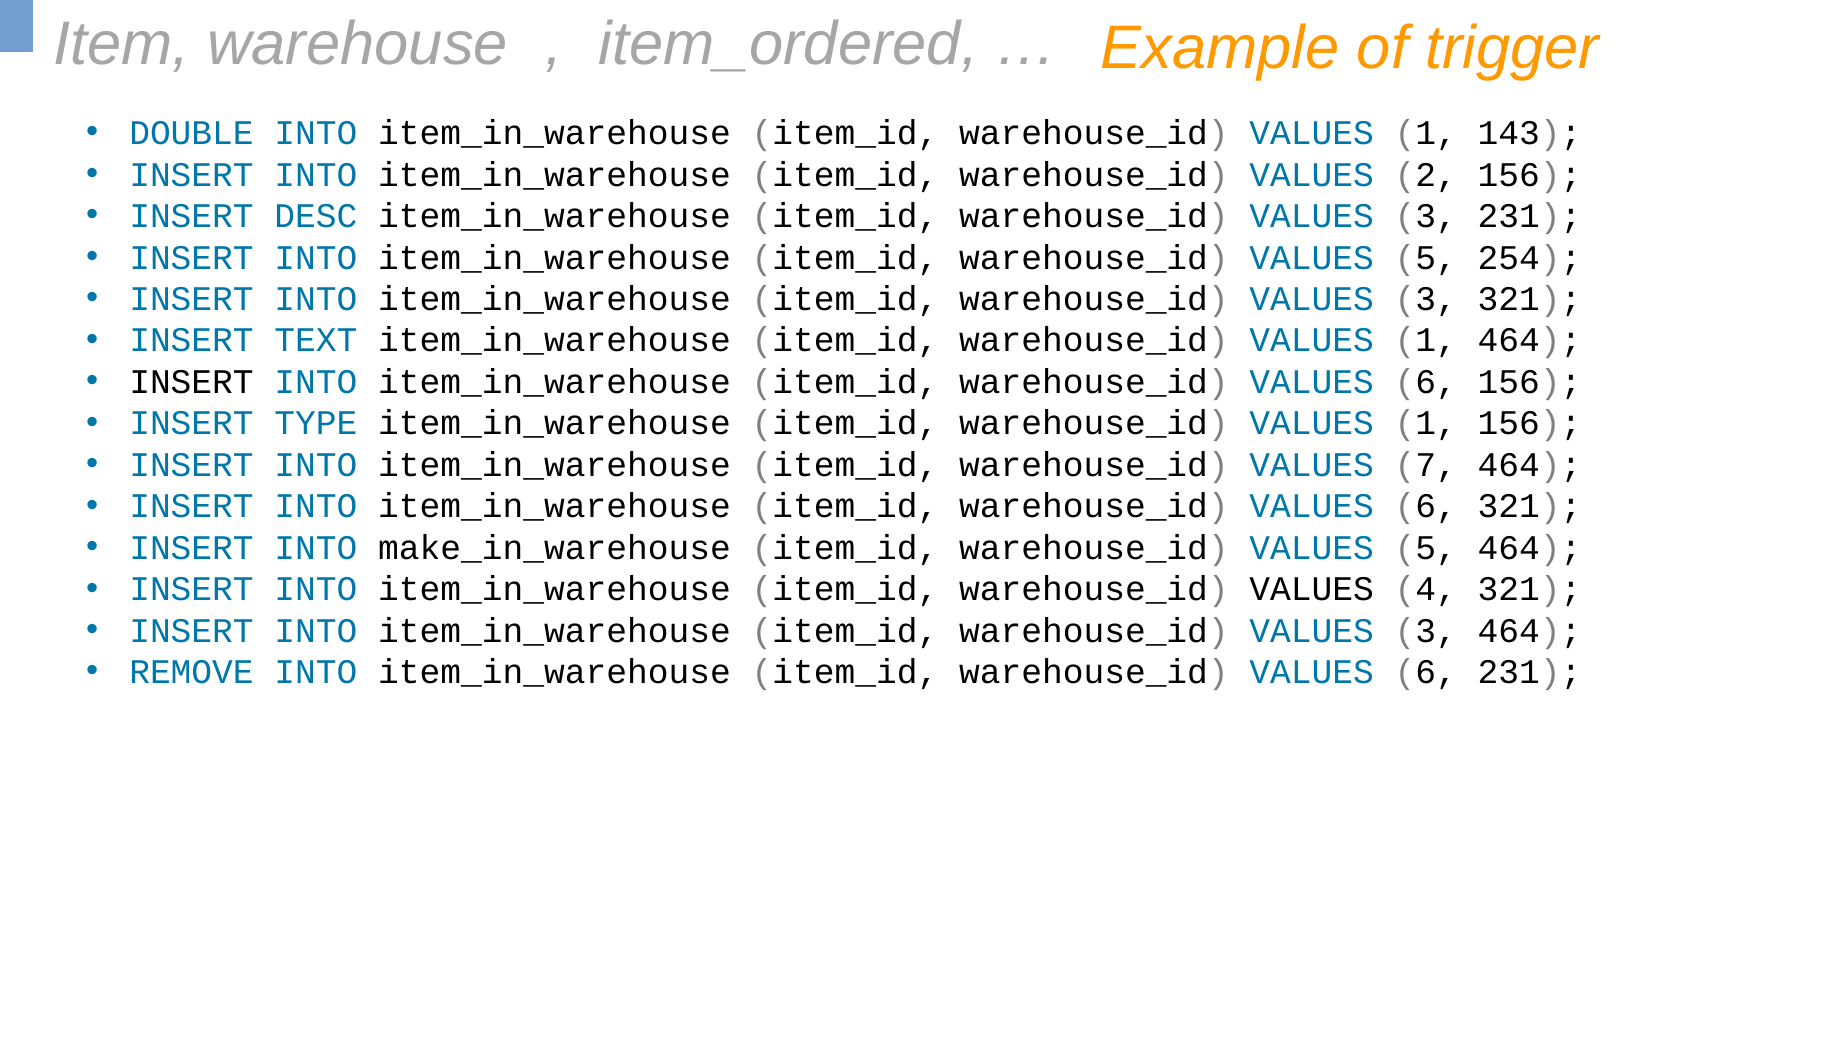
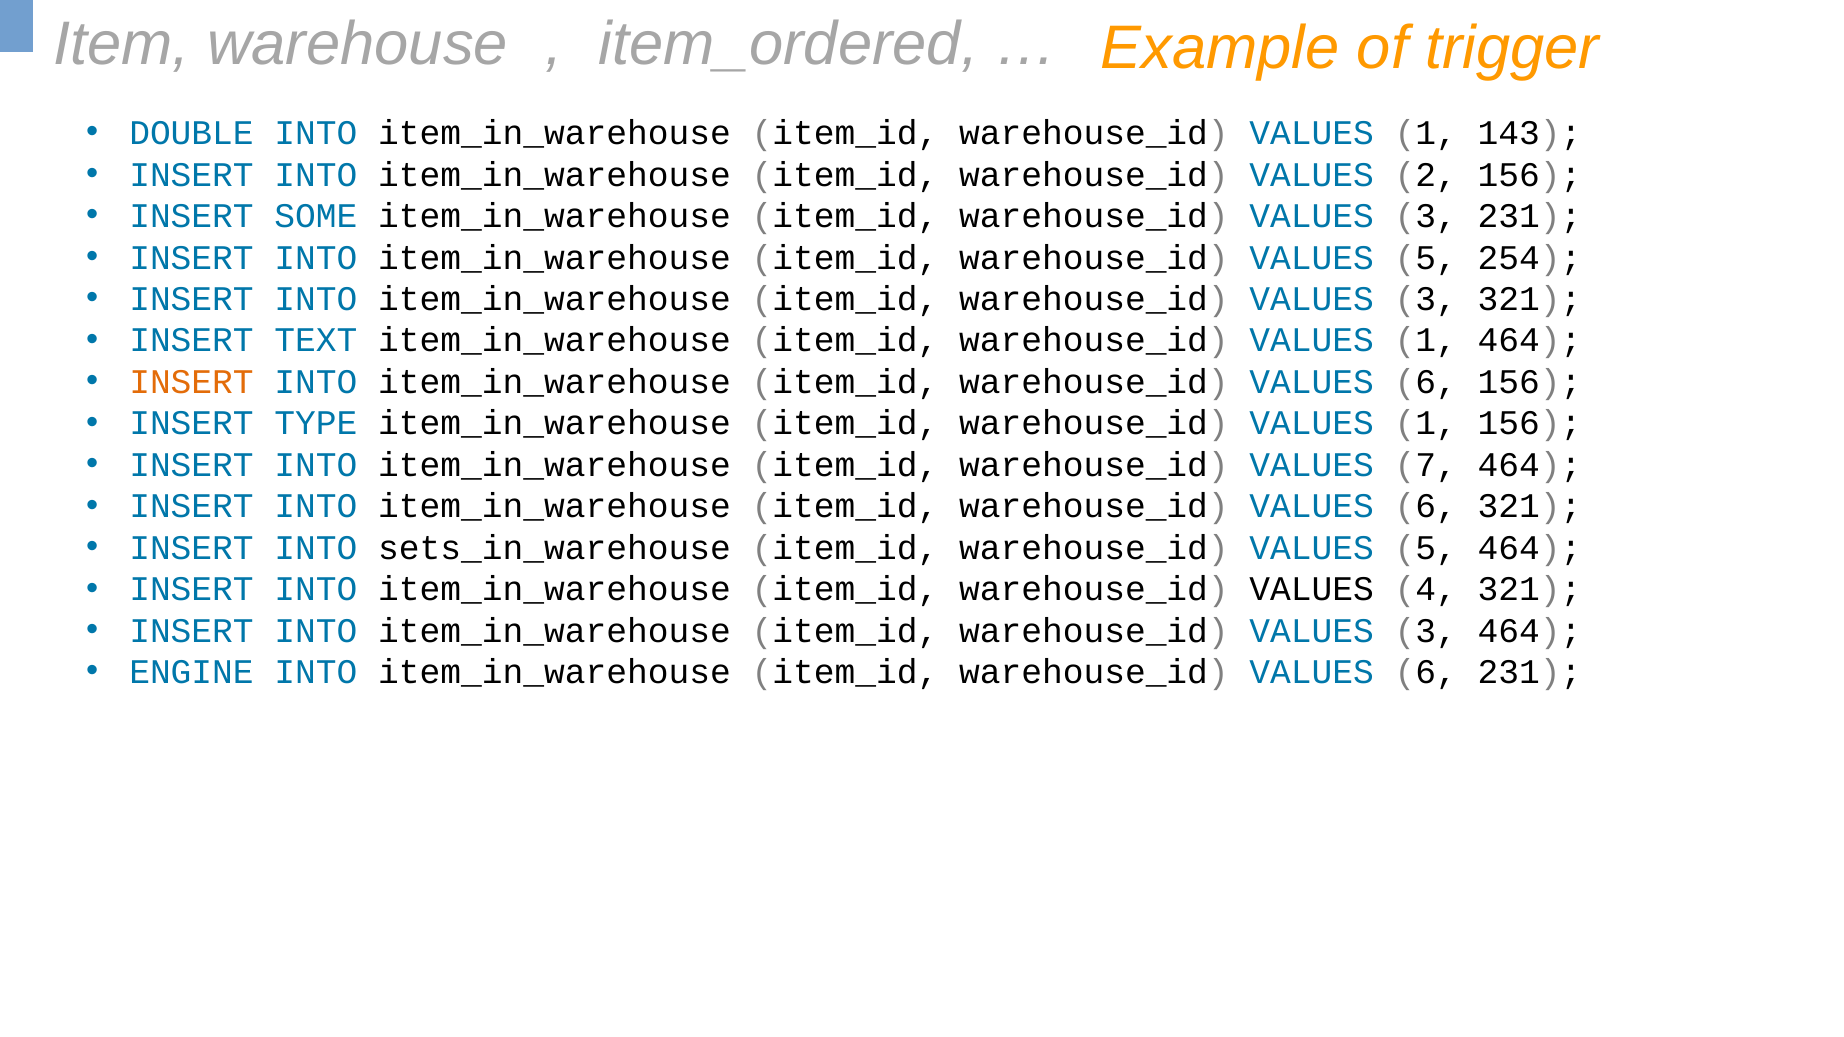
DESC: DESC -> SOME (316, 216)
INSERT colour: black -> orange (191, 382)
make_in_warehouse: make_in_warehouse -> sets_in_warehouse (555, 548)
REMOVE: REMOVE -> ENGINE (191, 673)
